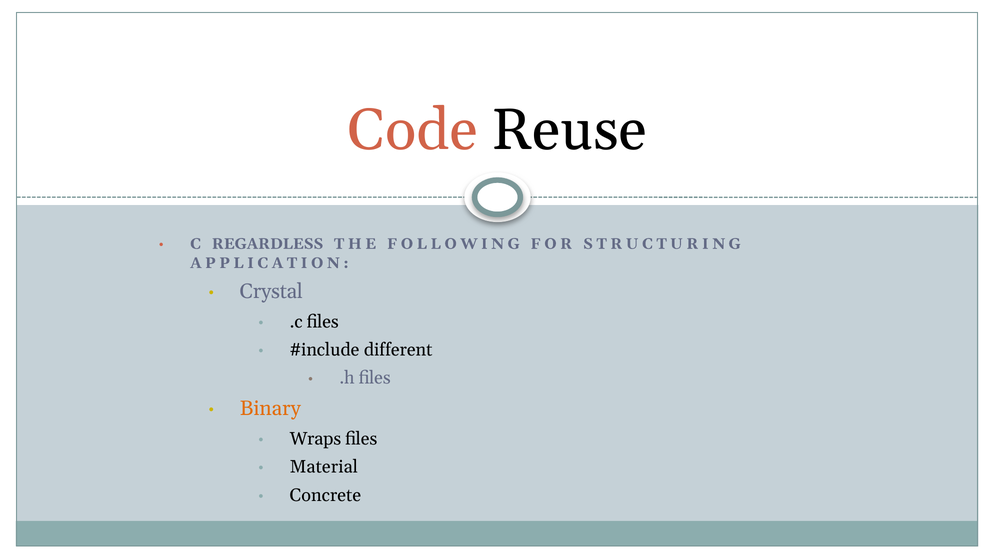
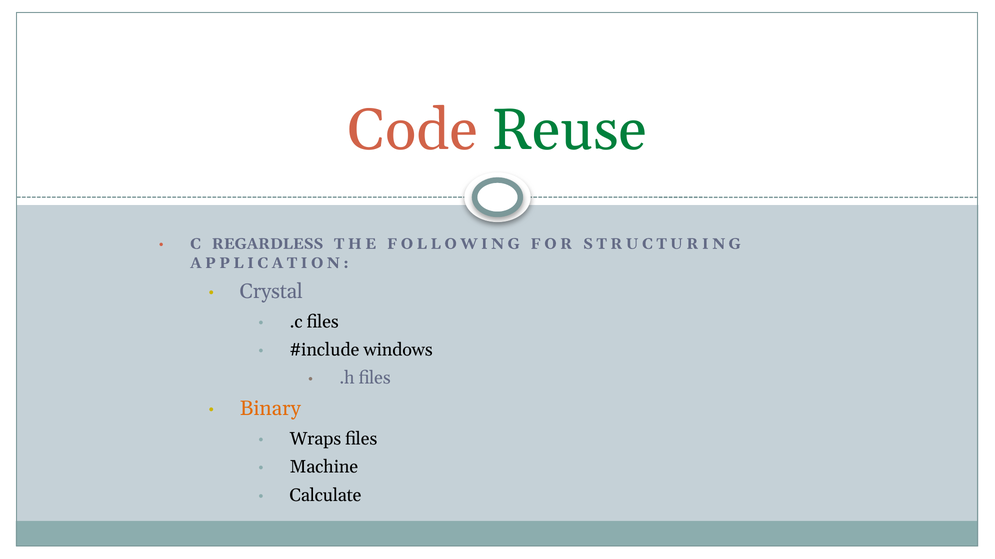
Reuse colour: black -> green (569, 130)
different: different -> windows (398, 350)
Material: Material -> Machine (324, 467)
Concrete: Concrete -> Calculate (325, 496)
